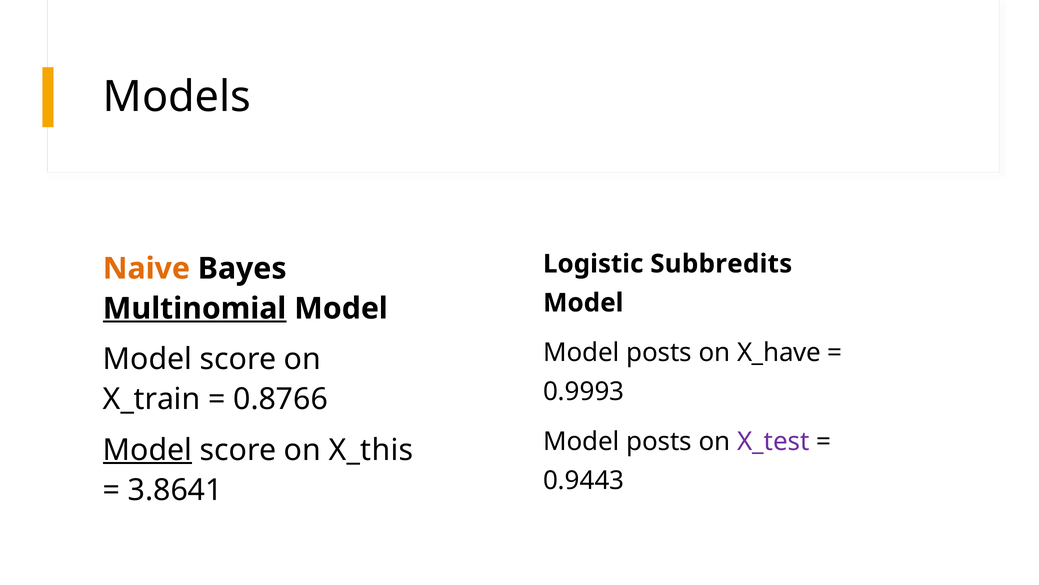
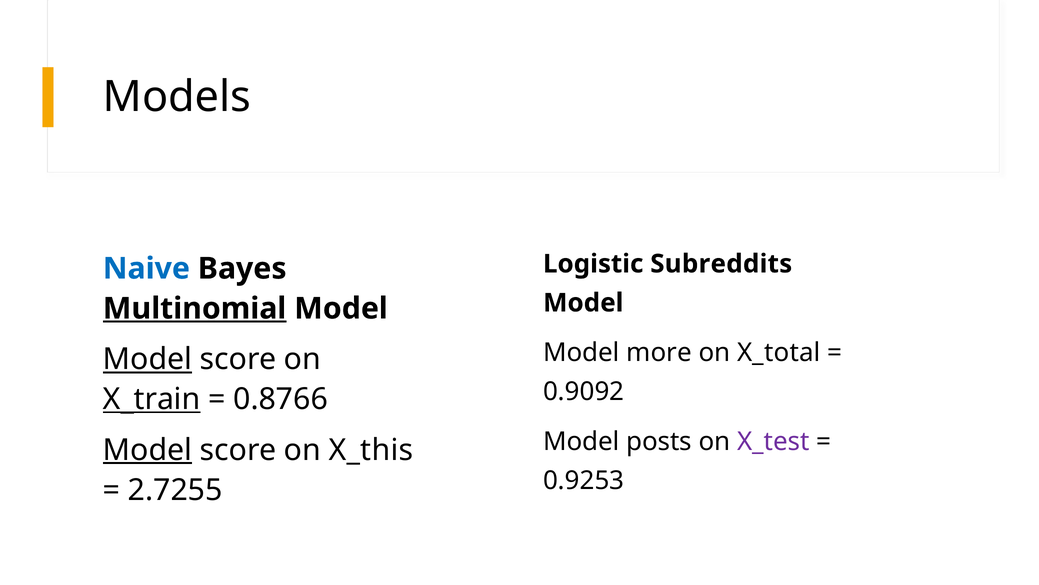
Subbredits: Subbredits -> Subreddits (721, 264)
Naive colour: orange -> blue (146, 268)
posts: posts -> more (659, 352)
X_have: X_have -> X_total (779, 352)
Model underline: none -> present (147, 359)
0.9993: 0.9993 -> 0.9092 (584, 391)
X_train underline: none -> present (152, 399)
0.9443: 0.9443 -> 0.9253 (584, 480)
3.8641: 3.8641 -> 2.7255 (175, 490)
